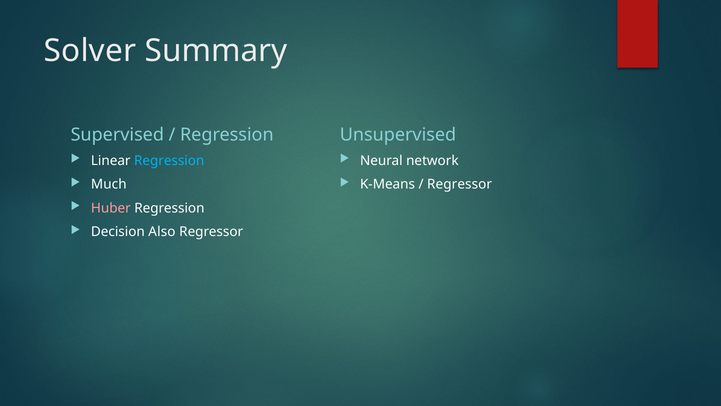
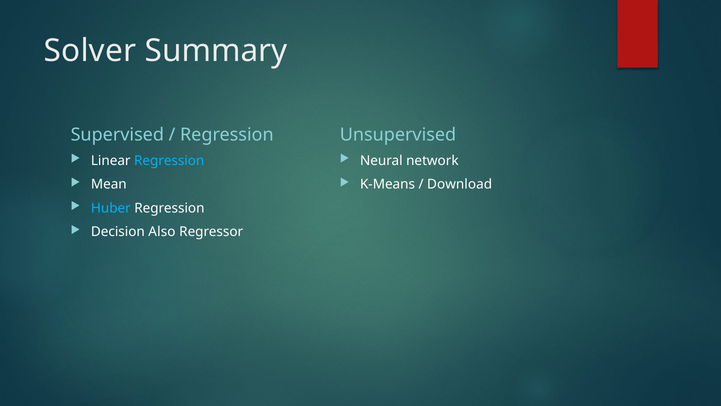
Much: Much -> Mean (109, 184)
Regressor: Regressor -> Download (460, 184)
Huber colour: pink -> light blue (111, 208)
